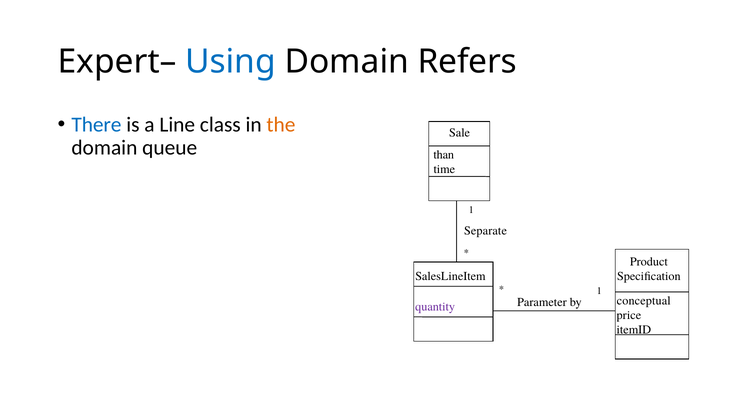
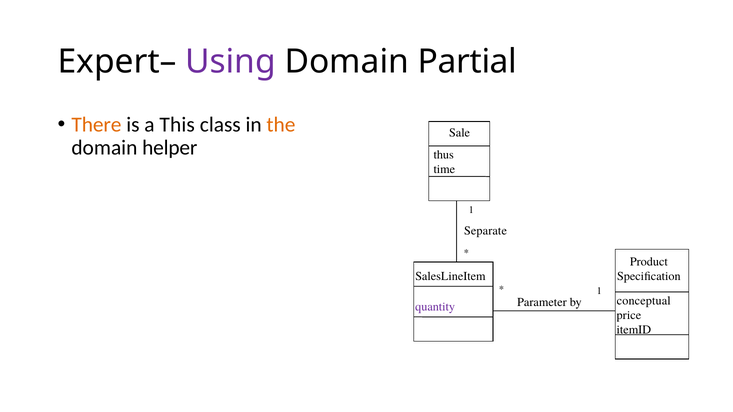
Using colour: blue -> purple (230, 62)
Refers: Refers -> Partial (467, 62)
There colour: blue -> orange (96, 125)
Line: Line -> This (177, 125)
queue: queue -> helper (170, 148)
than: than -> thus (444, 155)
